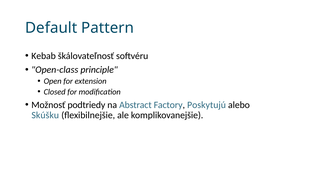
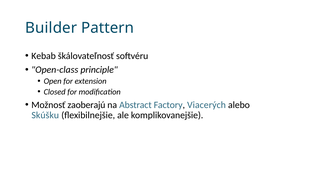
Default: Default -> Builder (51, 28)
podtriedy: podtriedy -> zaoberajú (86, 105)
Poskytujú: Poskytujú -> Viacerých (207, 105)
